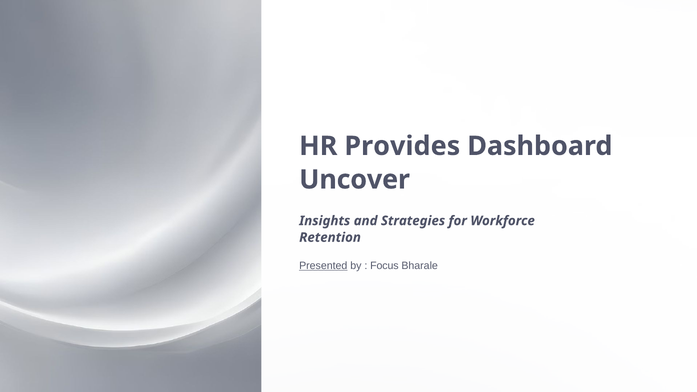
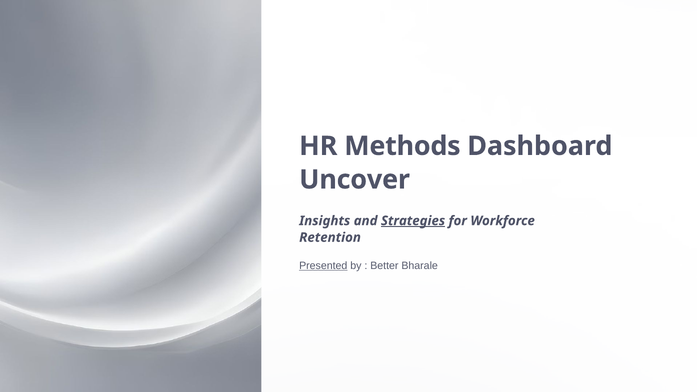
Provides: Provides -> Methods (402, 146)
Strategies underline: none -> present (413, 221)
Focus: Focus -> Better (384, 266)
